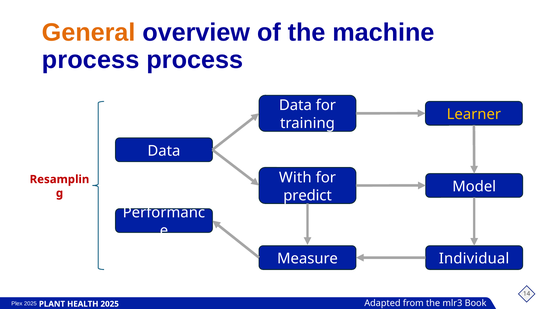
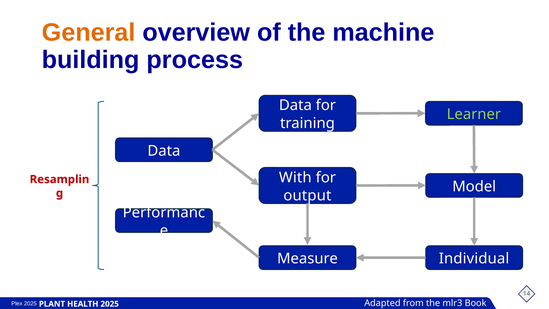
process: process -> building (91, 60)
Learner colour: yellow -> light green (474, 114)
predict: predict -> output (307, 195)
